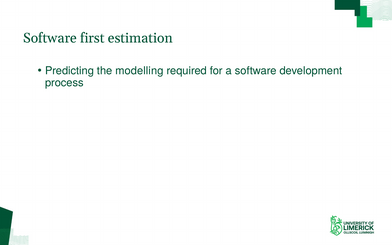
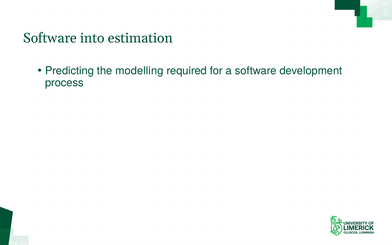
first: first -> into (92, 38)
